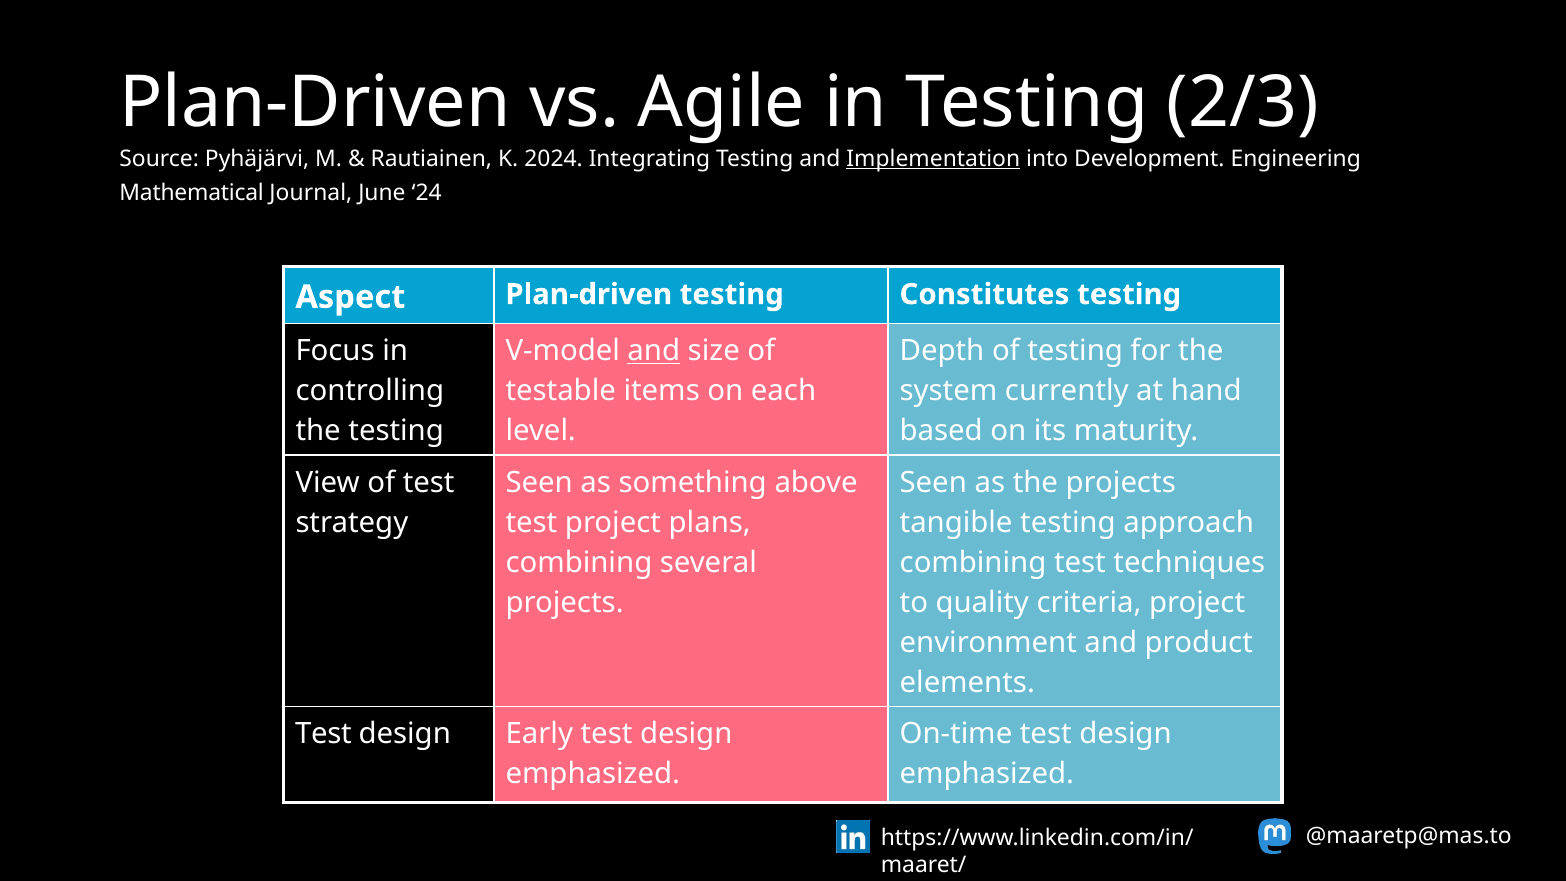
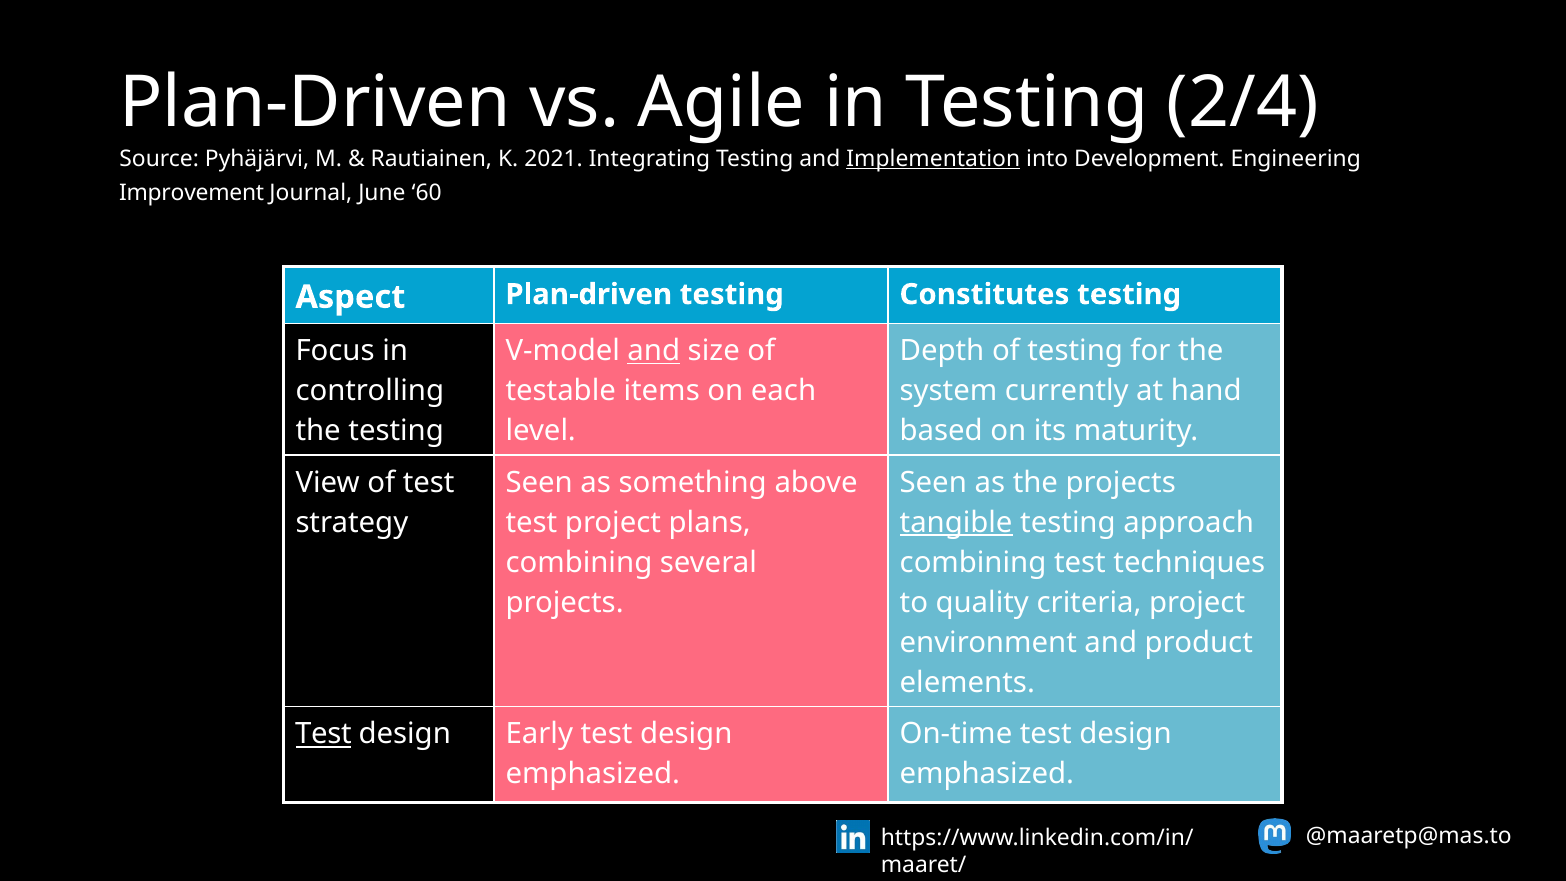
2/3: 2/3 -> 2/4 (1243, 103)
2024: 2024 -> 2021 (554, 159)
Mathematical: Mathematical -> Improvement (192, 193)
24: 24 -> 60 (427, 193)
tangible underline: none -> present (956, 523)
Test underline: none -> present (323, 734)
